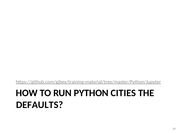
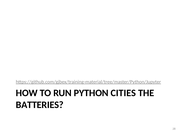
DEFAULTS: DEFAULTS -> BATTERIES (40, 105)
